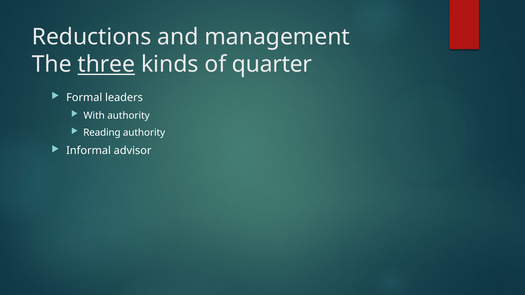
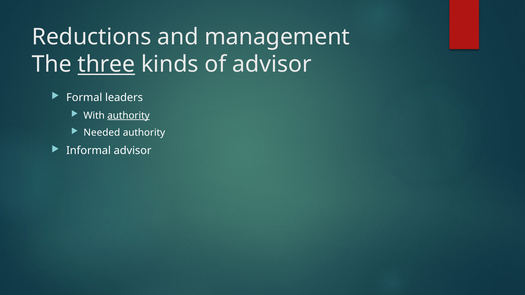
of quarter: quarter -> advisor (272, 64)
authority underline: none -> present (128, 116)
Reading: Reading -> Needed (102, 133)
